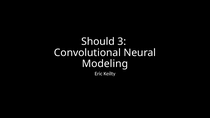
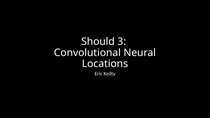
Modeling: Modeling -> Locations (105, 64)
